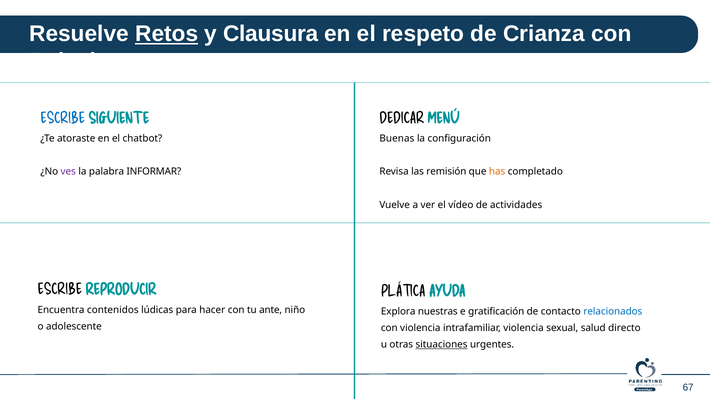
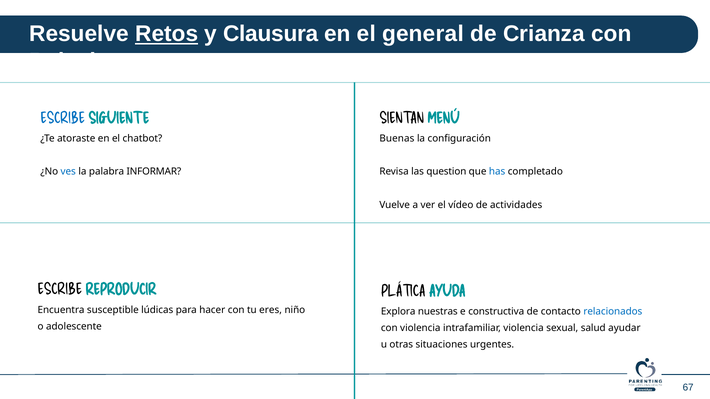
respeto: respeto -> general (423, 34)
DEDICAR: DEDICAR -> SIENTAN (402, 119)
ves colour: purple -> blue (68, 172)
remisión: remisión -> question (446, 172)
has colour: orange -> blue (497, 172)
contenidos: contenidos -> susceptible (113, 310)
ante: ante -> eres (271, 310)
gratificación: gratificación -> constructiva (496, 312)
directo: directo -> ayudar (624, 328)
situaciones underline: present -> none (442, 345)
